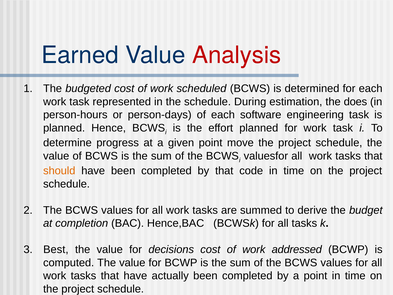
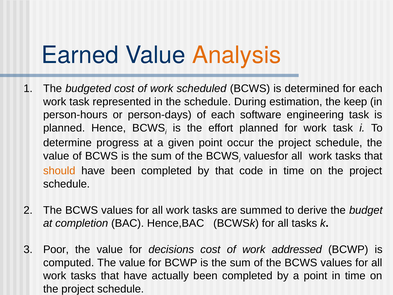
Analysis colour: red -> orange (237, 55)
does: does -> keep (355, 102)
move: move -> occur (240, 143)
Best: Best -> Poor (56, 249)
